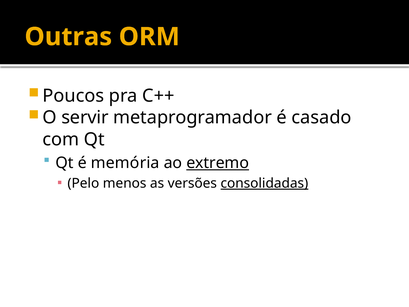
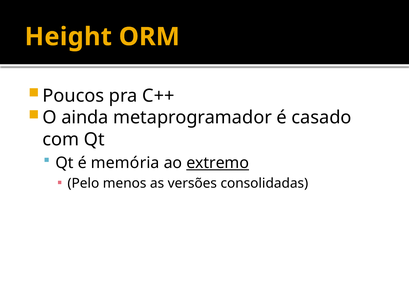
Outras: Outras -> Height (68, 37)
servir: servir -> ainda (85, 117)
consolidadas underline: present -> none (264, 183)
